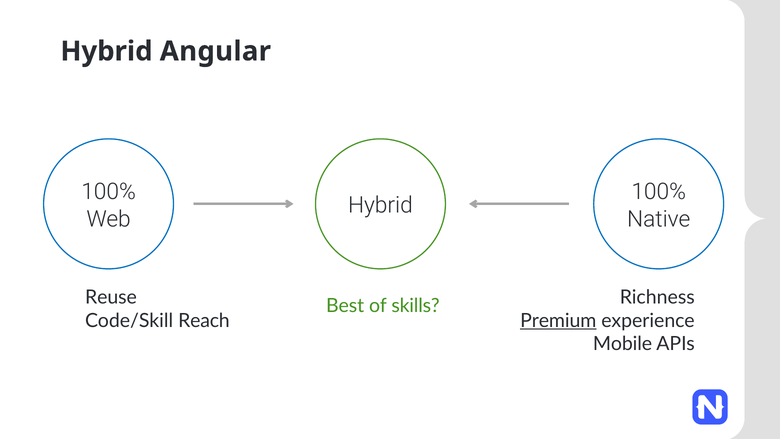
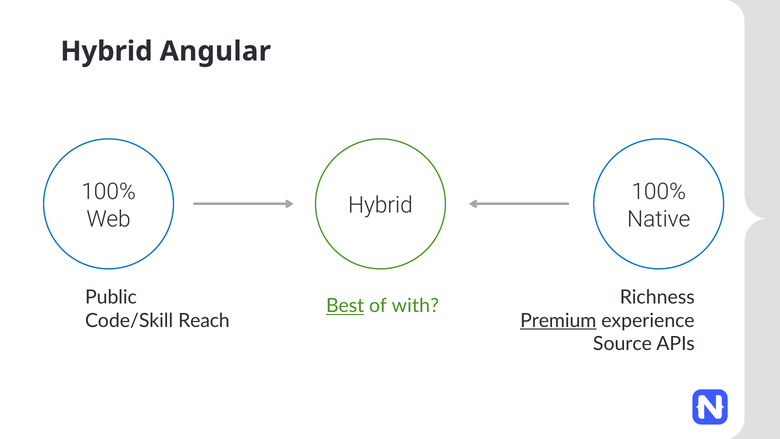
Reuse: Reuse -> Public (111, 297)
Best underline: none -> present (345, 306)
skills: skills -> with (415, 306)
Mobile: Mobile -> Source (622, 344)
